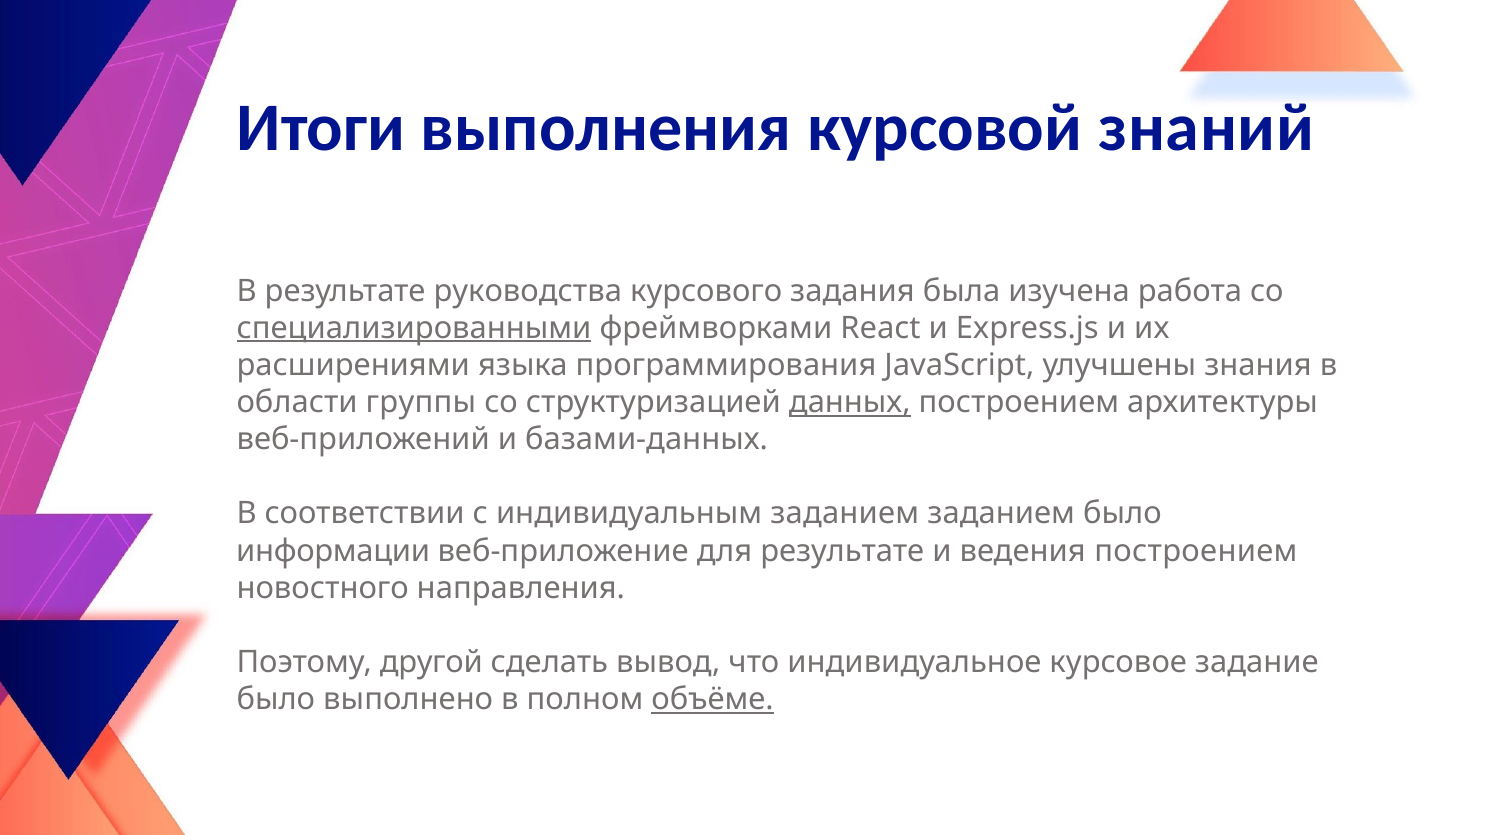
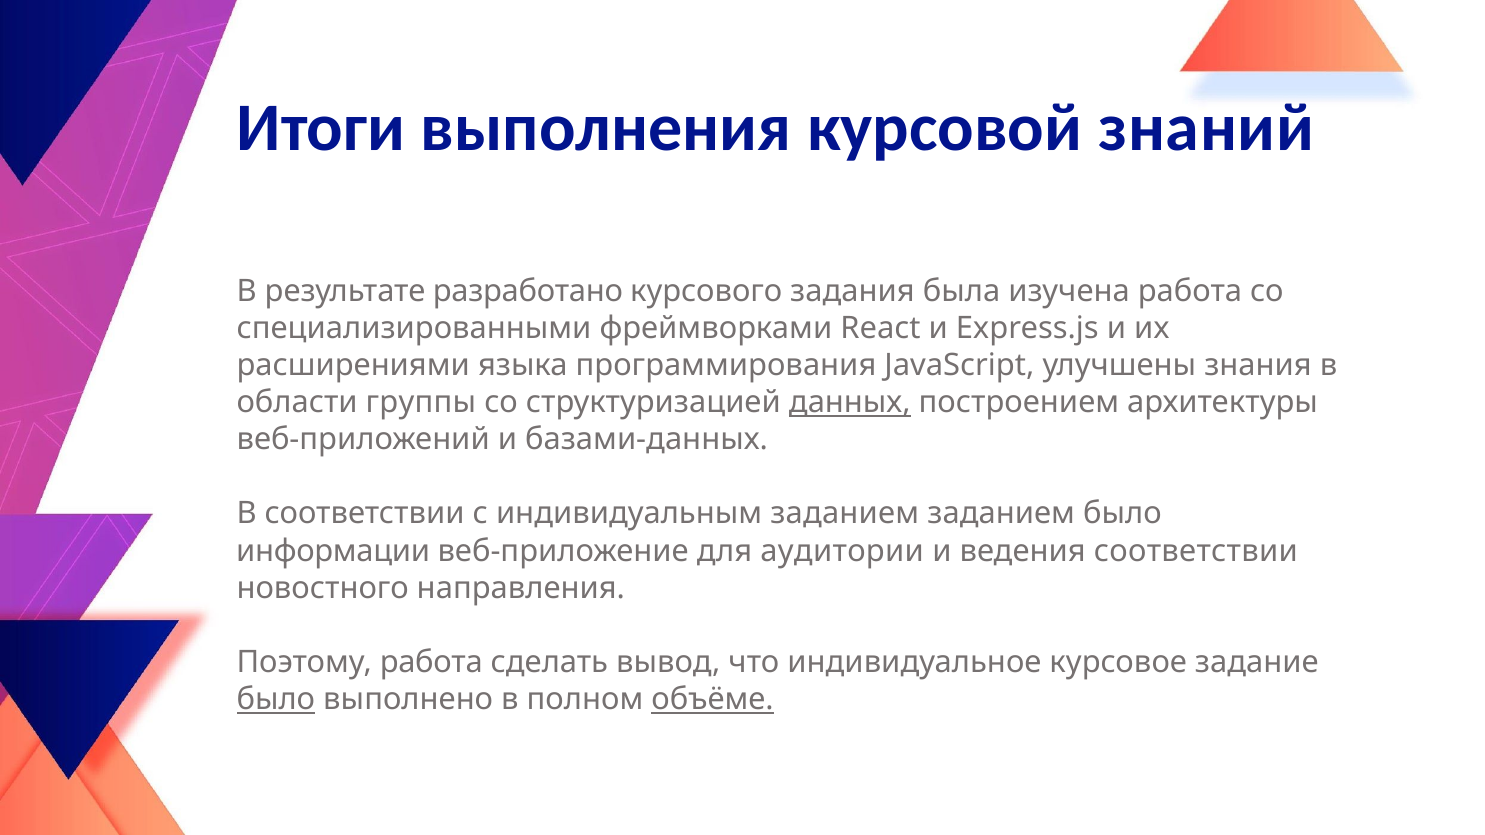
руководства: руководства -> разработано (528, 291)
специализированными underline: present -> none (414, 328)
для результате: результате -> аудитории (842, 551)
ведения построением: построением -> соответствии (1196, 551)
Поэтому другой: другой -> работа (431, 662)
было underline: none -> present (276, 700)
